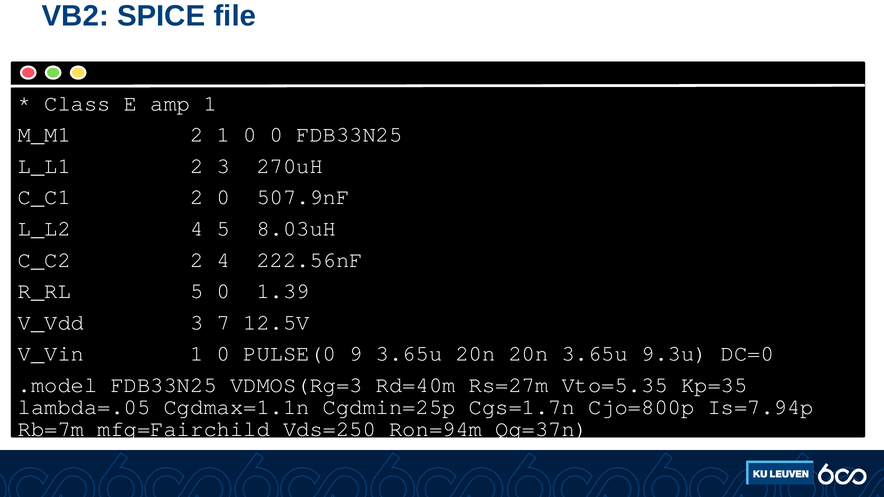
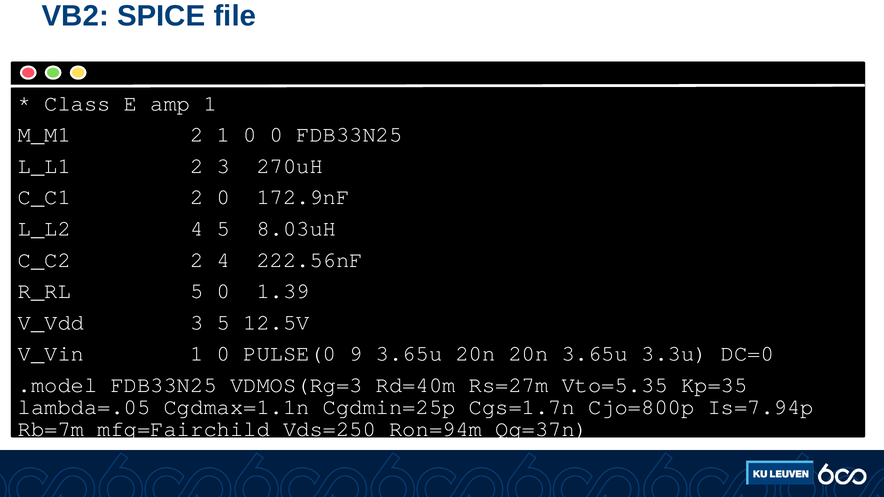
507.9nF: 507.9nF -> 172.9nF (303, 197)
3 7: 7 -> 5 (223, 323)
9.3u: 9.3u -> 3.3u (674, 354)
